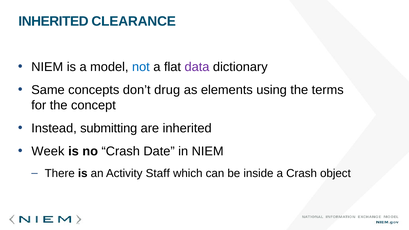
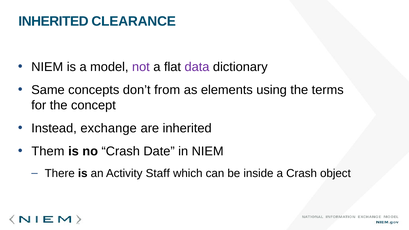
not colour: blue -> purple (141, 67)
drug: drug -> from (167, 90)
submitting: submitting -> exchange (109, 128)
Week: Week -> Them (48, 151)
